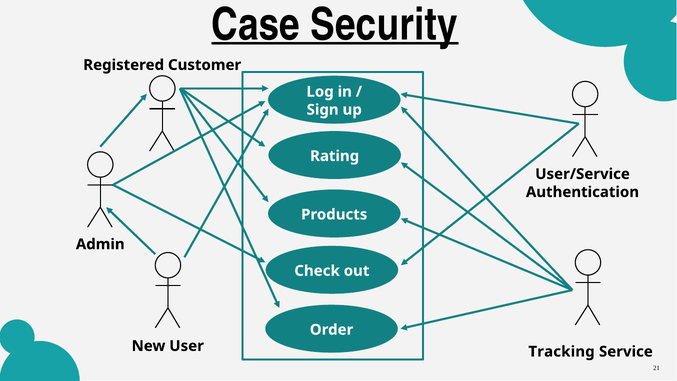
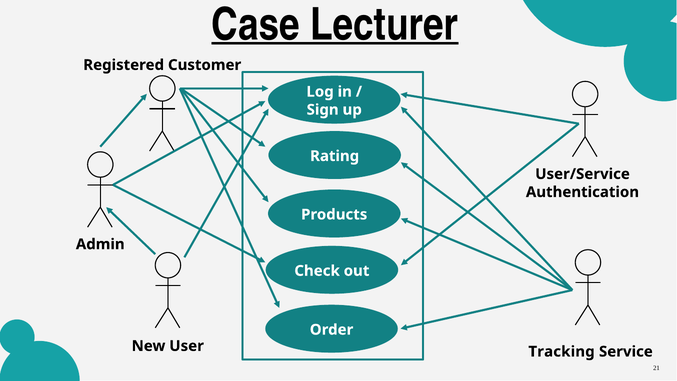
Security: Security -> Lecturer (384, 25)
